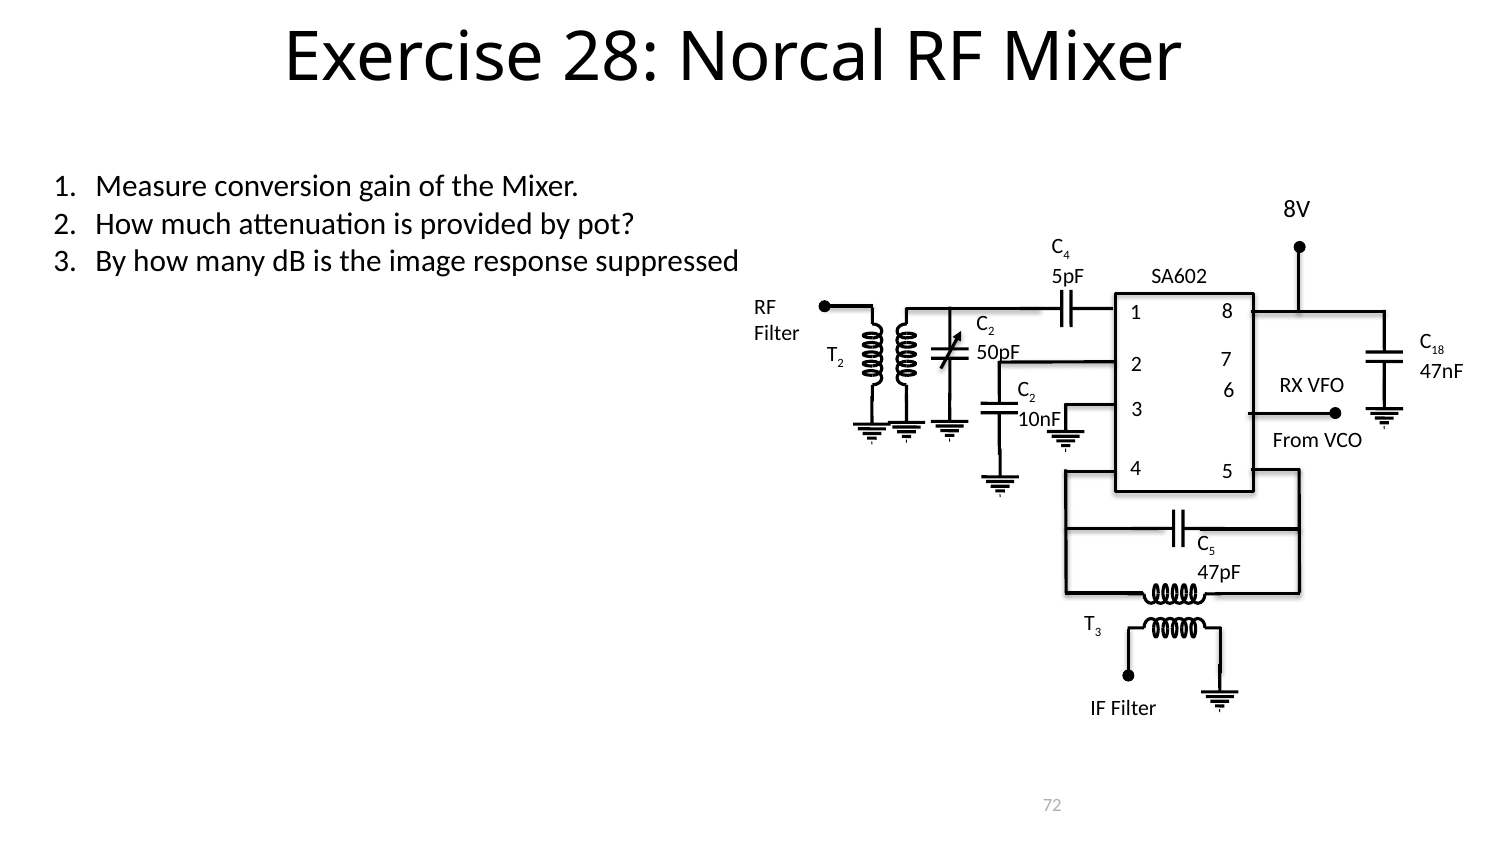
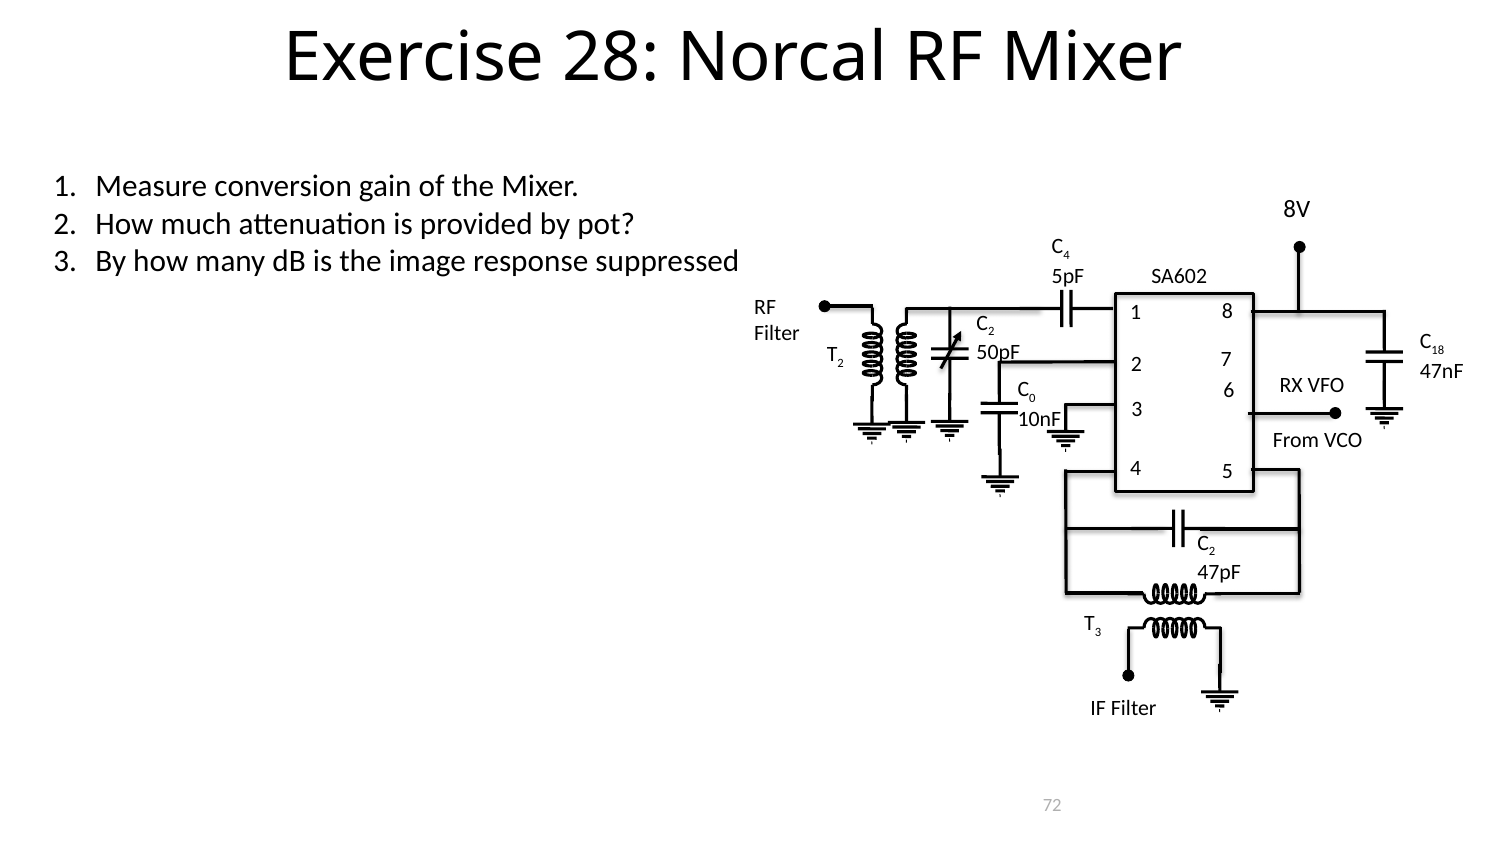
2: 2 -> 0 (1032, 398)
5: 5 -> 2 (1212, 551)
